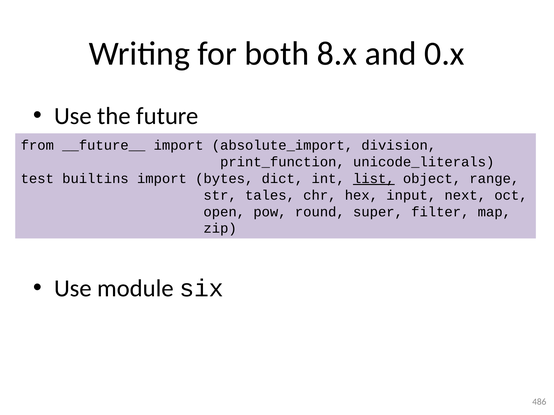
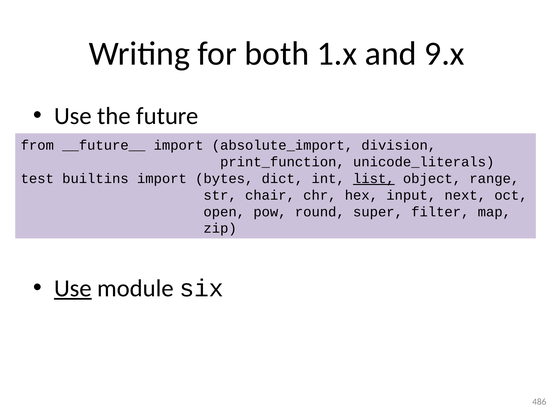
8.x: 8.x -> 1.x (337, 54)
0.x: 0.x -> 9.x (444, 54)
tales: tales -> chair (270, 195)
Use underline: none -> present (73, 289)
